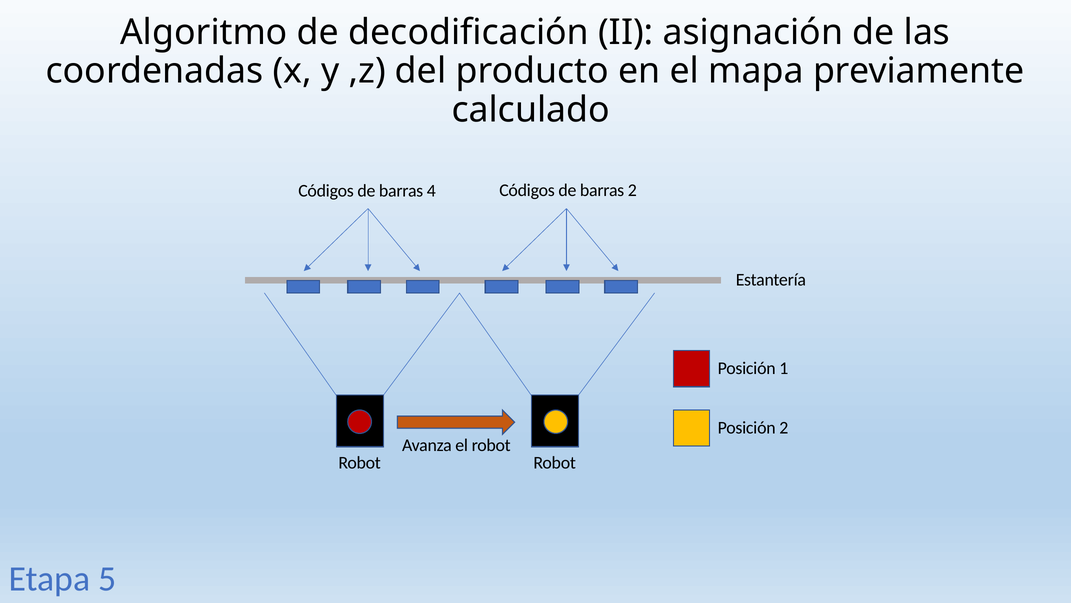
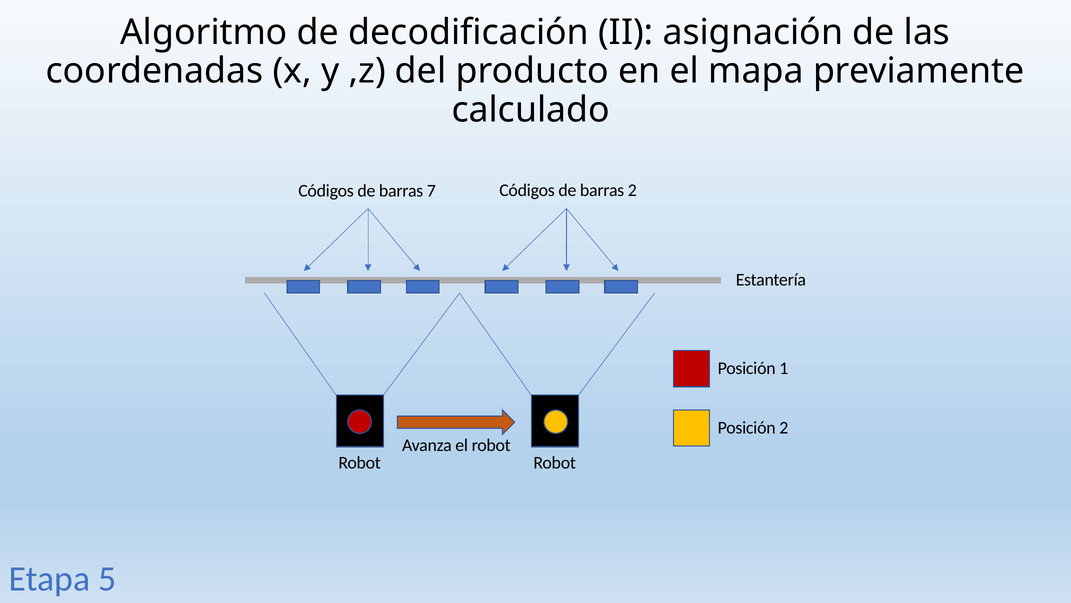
4: 4 -> 7 (431, 191)
